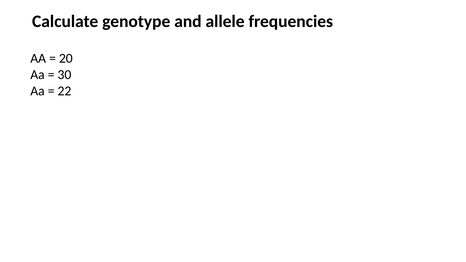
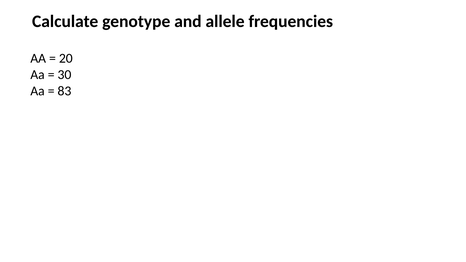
22: 22 -> 83 (64, 91)
